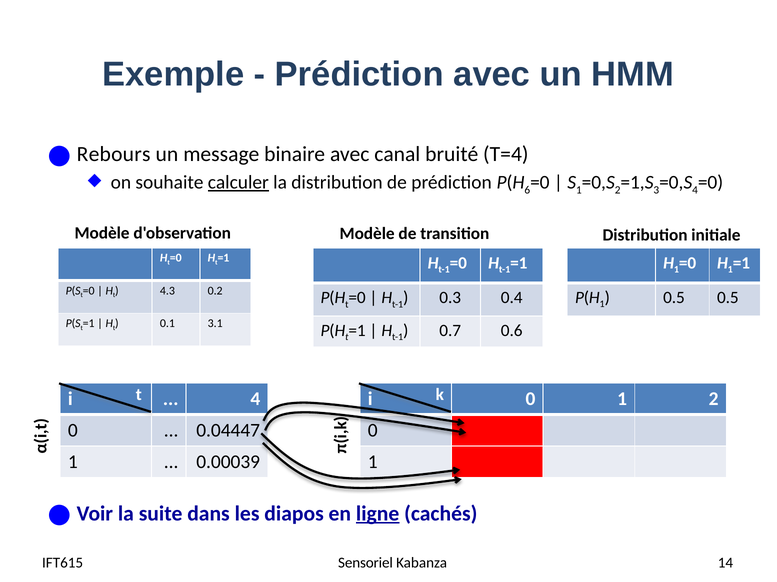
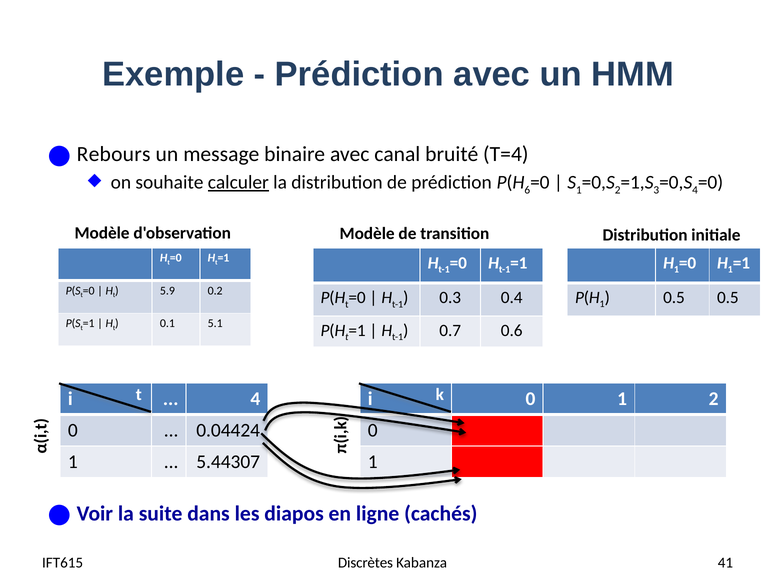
4.3: 4.3 -> 5.9 (167, 291)
3.1: 3.1 -> 5.1 (215, 324)
0.04447: 0.04447 -> 0.04424 (228, 431)
0.00039: 0.00039 -> 5.44307 (228, 462)
ligne underline: present -> none (378, 514)
Sensoriel: Sensoriel -> Discrètes (365, 564)
14: 14 -> 41 (725, 564)
